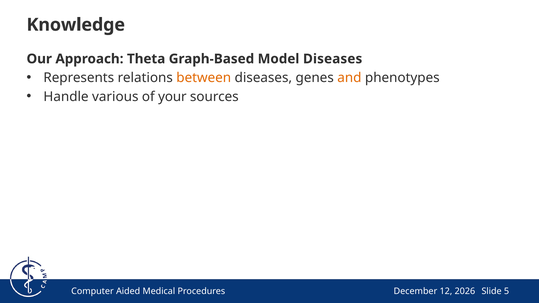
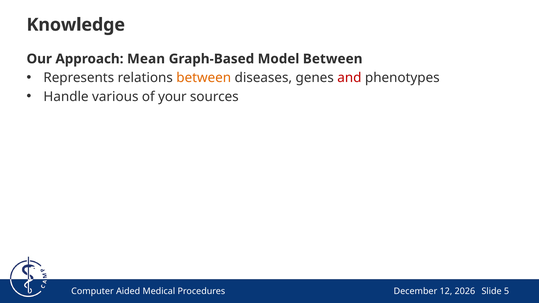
Theta: Theta -> Mean (146, 59)
Model Diseases: Diseases -> Between (333, 59)
and colour: orange -> red (349, 78)
